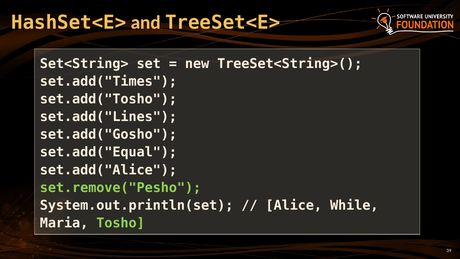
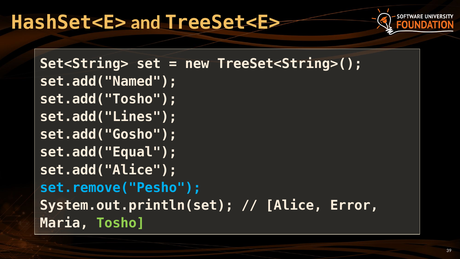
set.add("Times: set.add("Times -> set.add("Named (108, 81)
set.remove("Pesho colour: light green -> light blue (121, 188)
While: While -> Error (354, 205)
